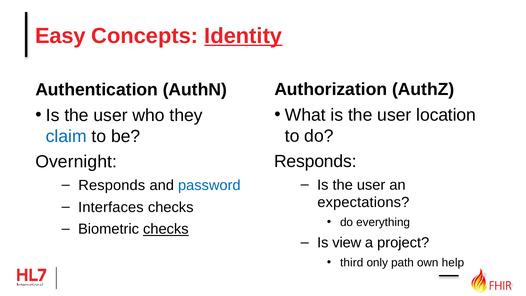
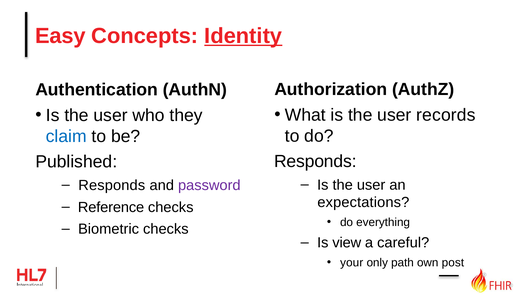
location: location -> records (446, 115)
Overnight: Overnight -> Published (76, 162)
password colour: blue -> purple (209, 185)
Interfaces: Interfaces -> Reference (111, 207)
checks underline: present -> none (166, 229)
project: project -> careful (403, 243)
third: third -> your (352, 263)
help: help -> post (453, 263)
